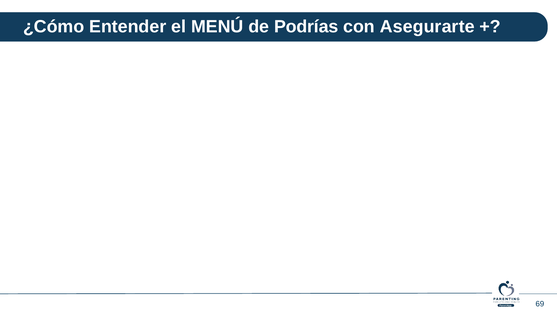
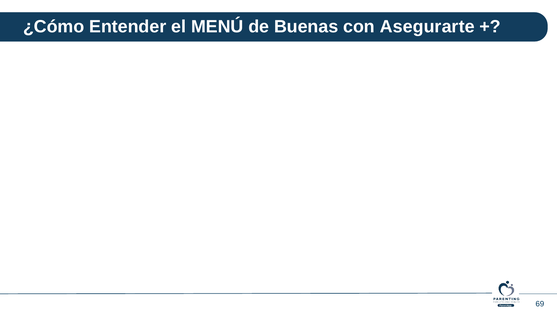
Podrías: Podrías -> Buenas (306, 27)
